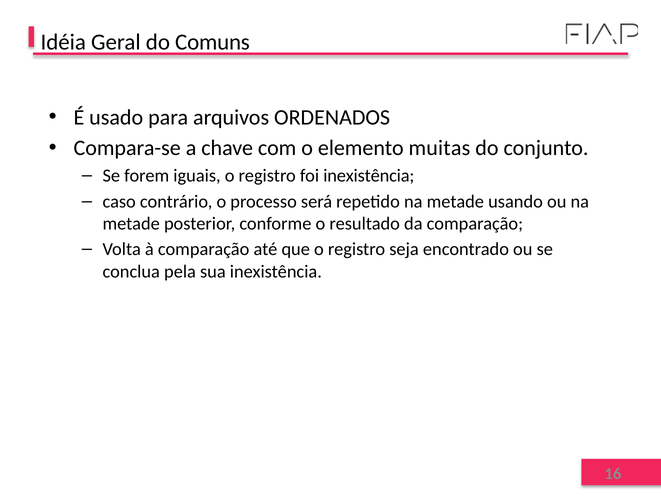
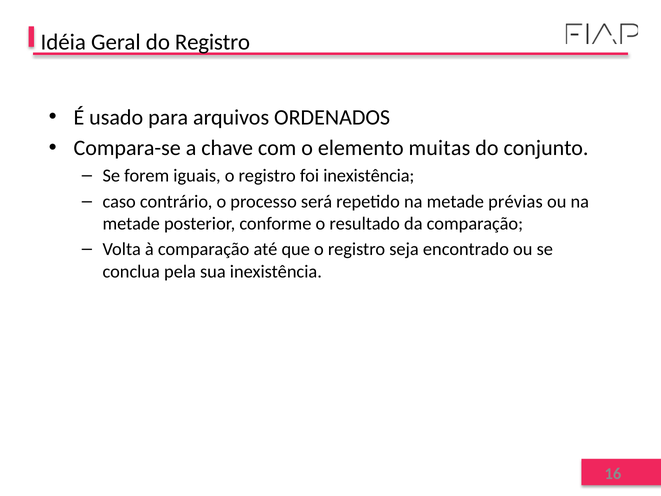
do Comuns: Comuns -> Registro (212, 42)
usando: usando -> prévias (515, 201)
